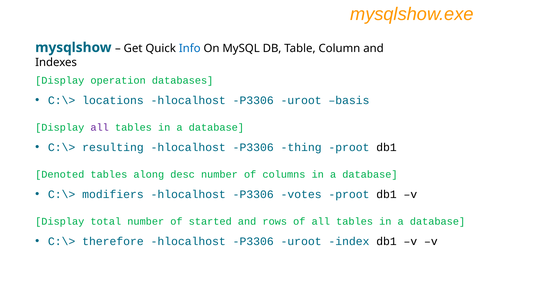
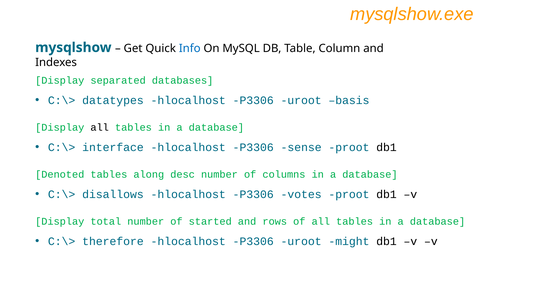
operation: operation -> separated (118, 80)
locations: locations -> datatypes (113, 100)
all colour: purple -> black (100, 127)
resulting: resulting -> interface (113, 147)
thing: thing -> sense (301, 147)
modifiers: modifiers -> disallows (113, 194)
index: index -> might (349, 242)
